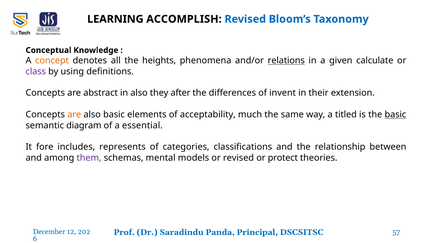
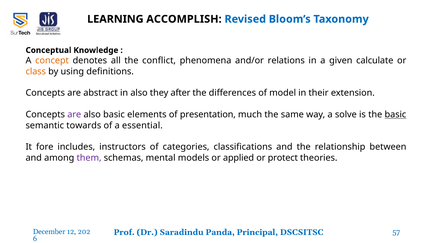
heights: heights -> conflict (159, 61)
relations underline: present -> none (286, 61)
class colour: purple -> orange (36, 72)
invent: invent -> model (283, 93)
are colour: orange -> purple (74, 115)
acceptability: acceptability -> presentation (208, 115)
titled: titled -> solve (346, 115)
diagram: diagram -> towards (84, 126)
represents: represents -> instructors (122, 147)
or revised: revised -> applied (239, 158)
